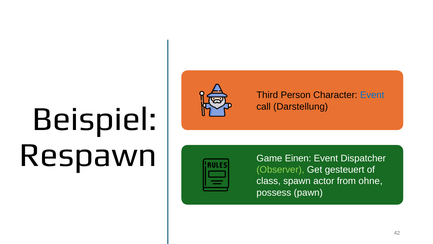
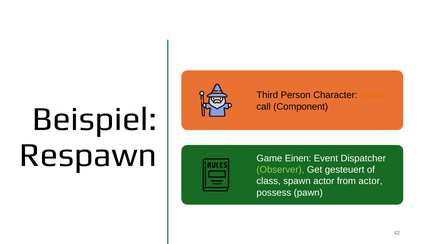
Event colour: blue -> orange (372, 95)
Darstellung: Darstellung -> Component (301, 106)
from ohne: ohne -> actor (371, 181)
